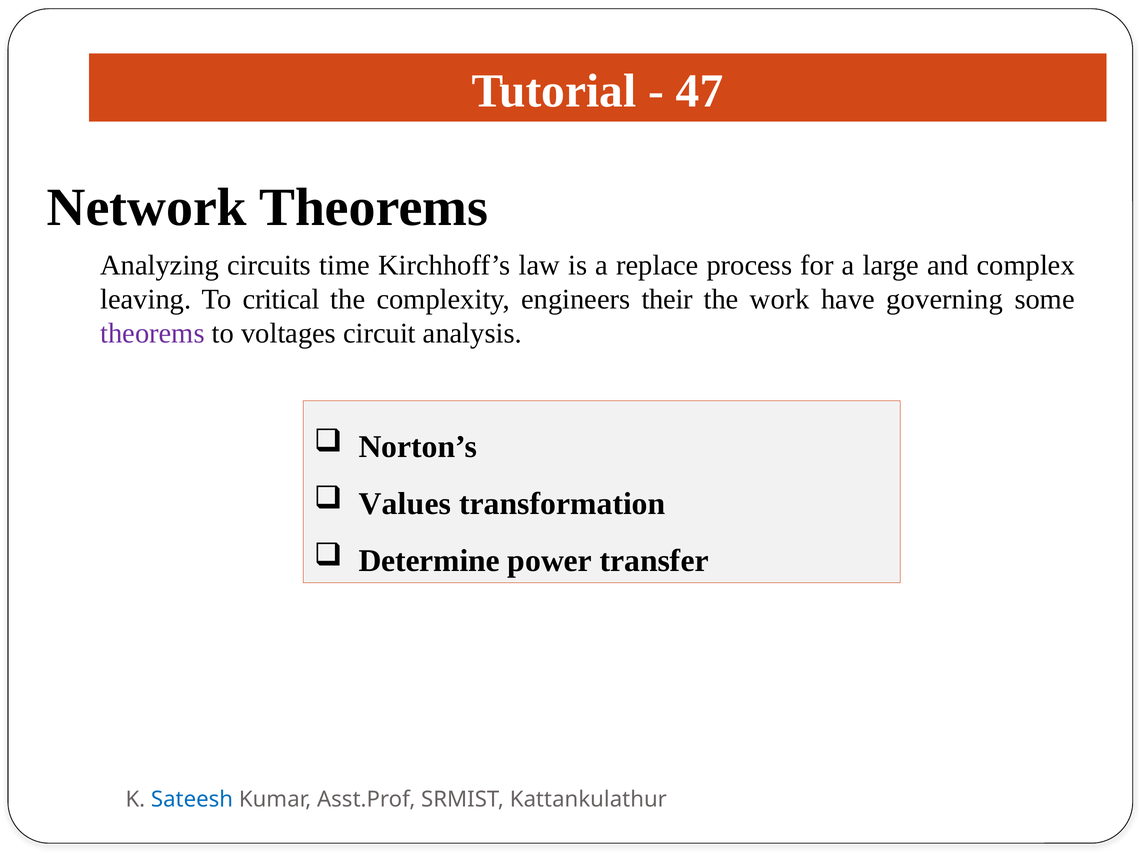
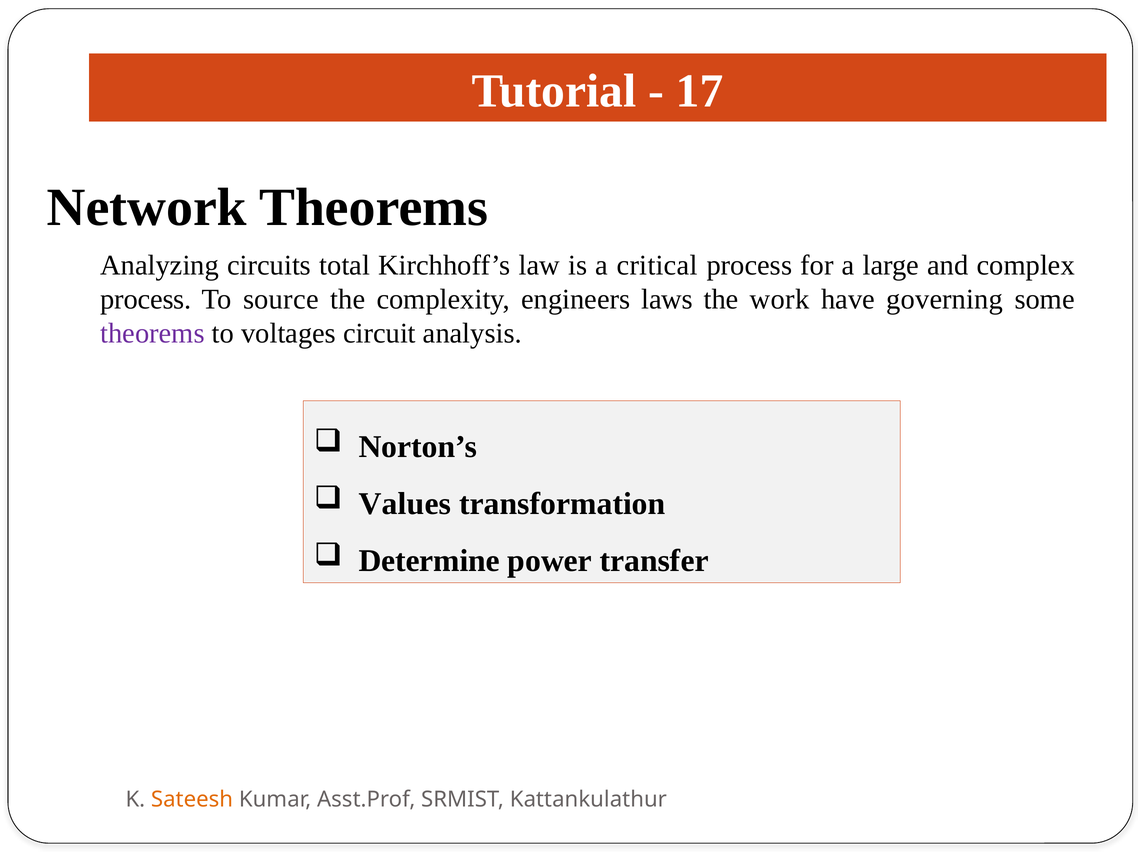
47: 47 -> 17 (700, 91)
time: time -> total (345, 265)
replace: replace -> critical (657, 265)
leaving: leaving -> process (146, 300)
critical: critical -> source (281, 300)
their: their -> laws (667, 300)
Sateesh colour: blue -> orange (192, 800)
